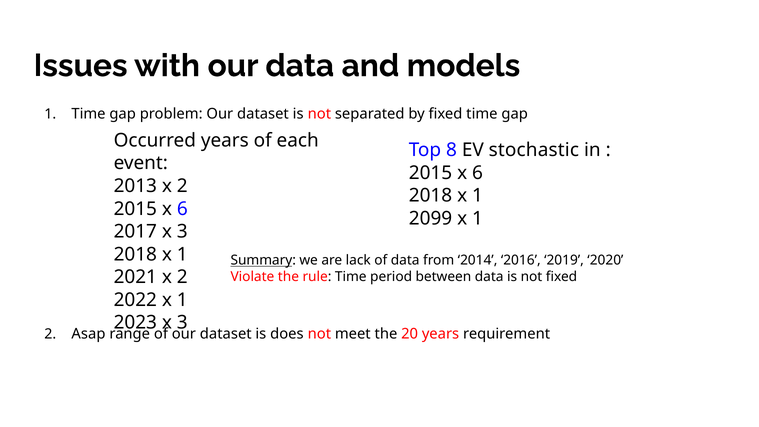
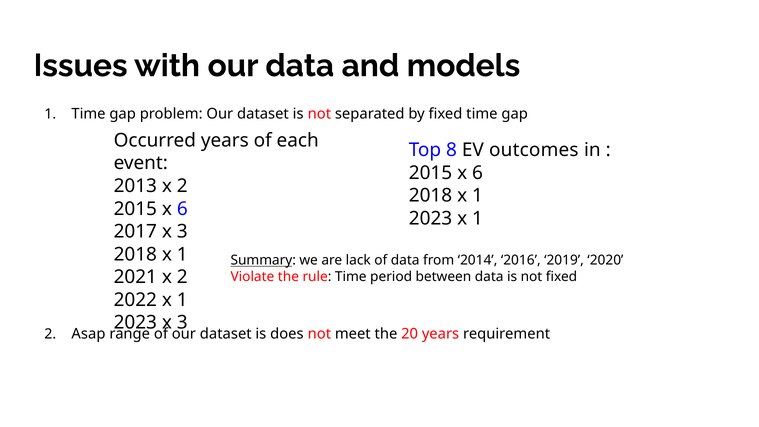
stochastic: stochastic -> outcomes (534, 150)
2099: 2099 -> 2023 (431, 218)
